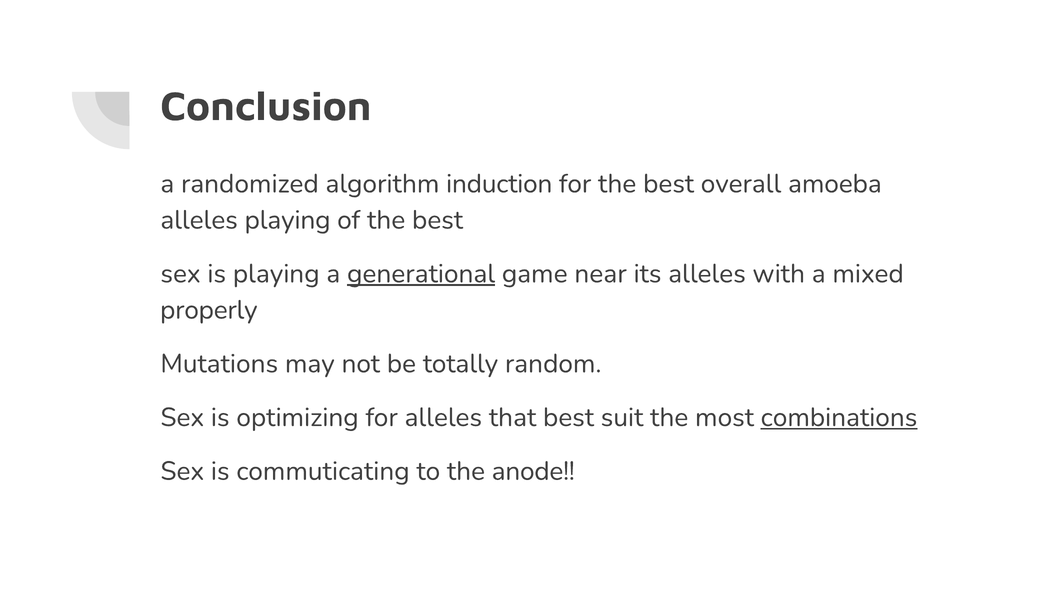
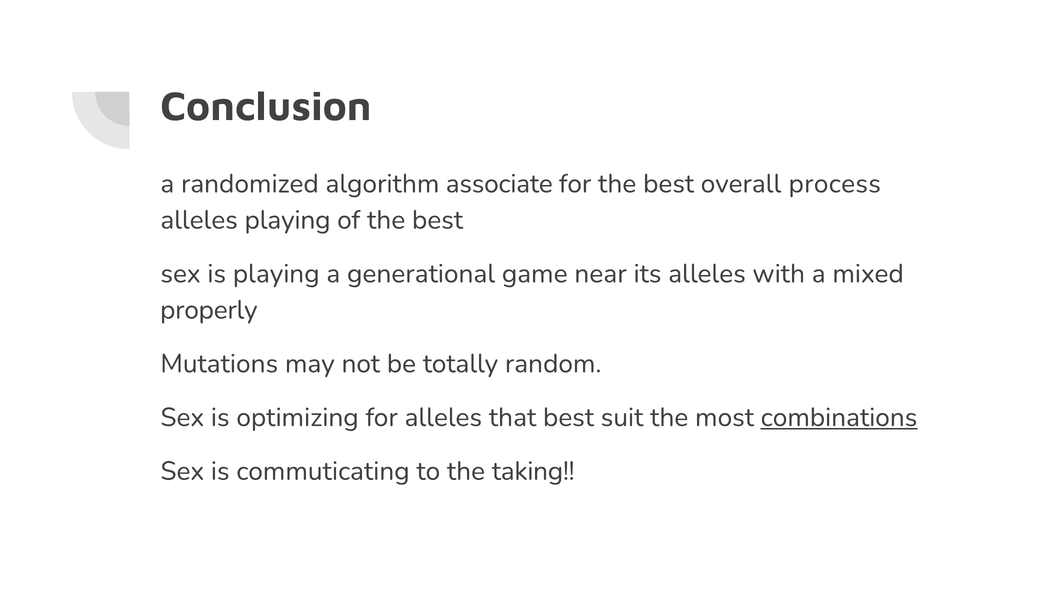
induction: induction -> associate (499, 184)
amoeba: amoeba -> process (835, 184)
generational underline: present -> none (421, 274)
anode: anode -> taking (533, 471)
